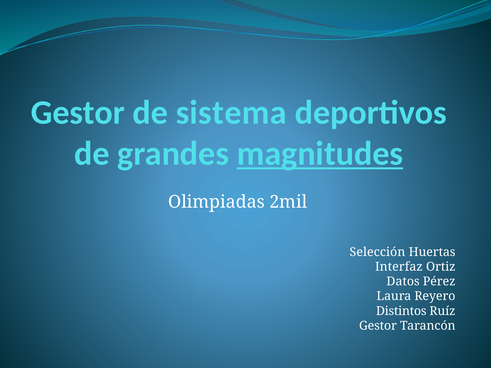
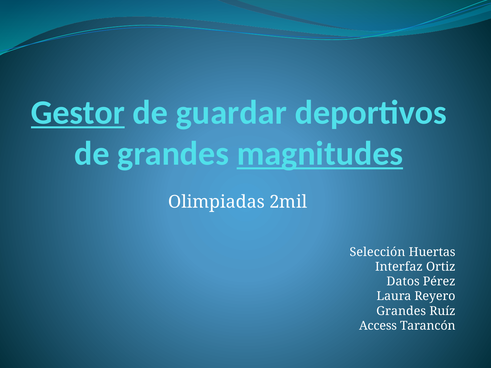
Gestor underline: none -> present (78, 113)
sistema: sistema -> guardar (231, 113)
Distintos: Distintos -> Grandes (401, 311)
Gestor: Gestor -> Access (378, 326)
